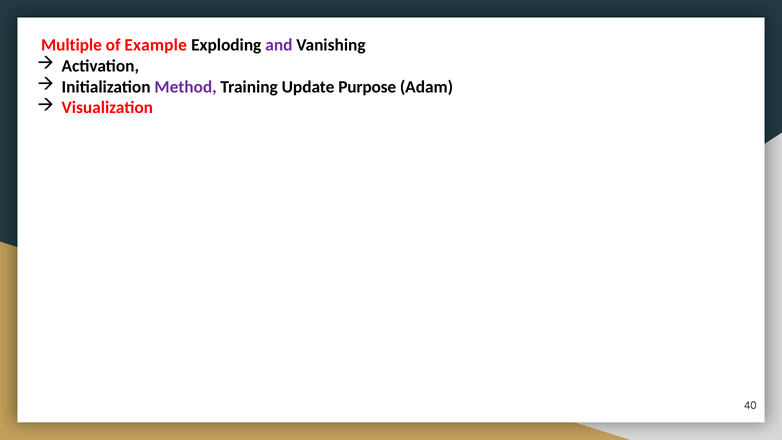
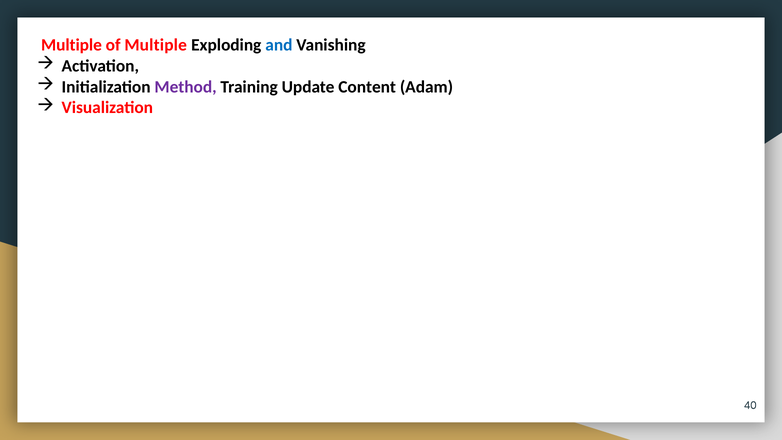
of Example: Example -> Multiple (156, 45)
and colour: purple -> blue (279, 45)
Purpose: Purpose -> Content (367, 87)
